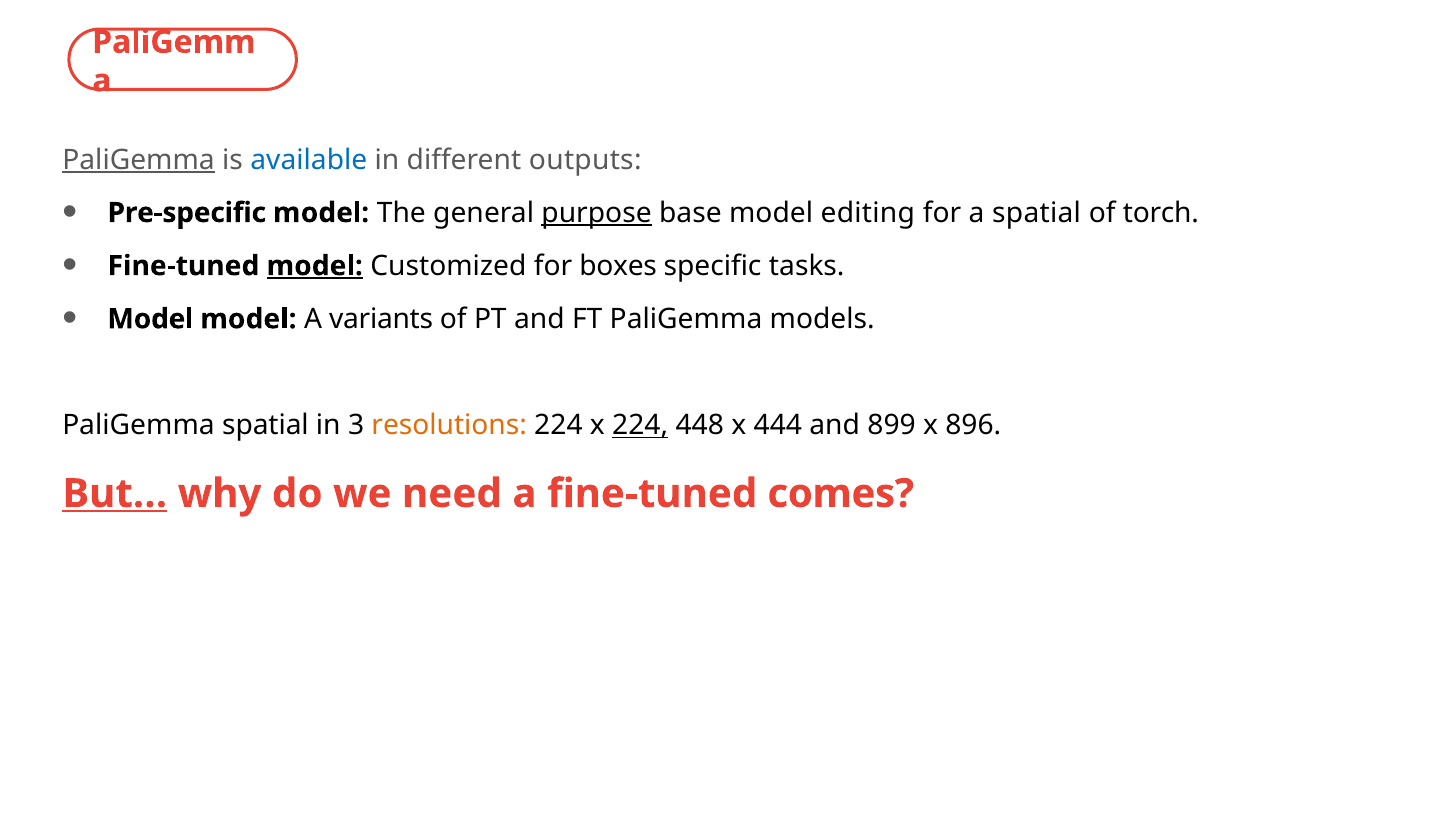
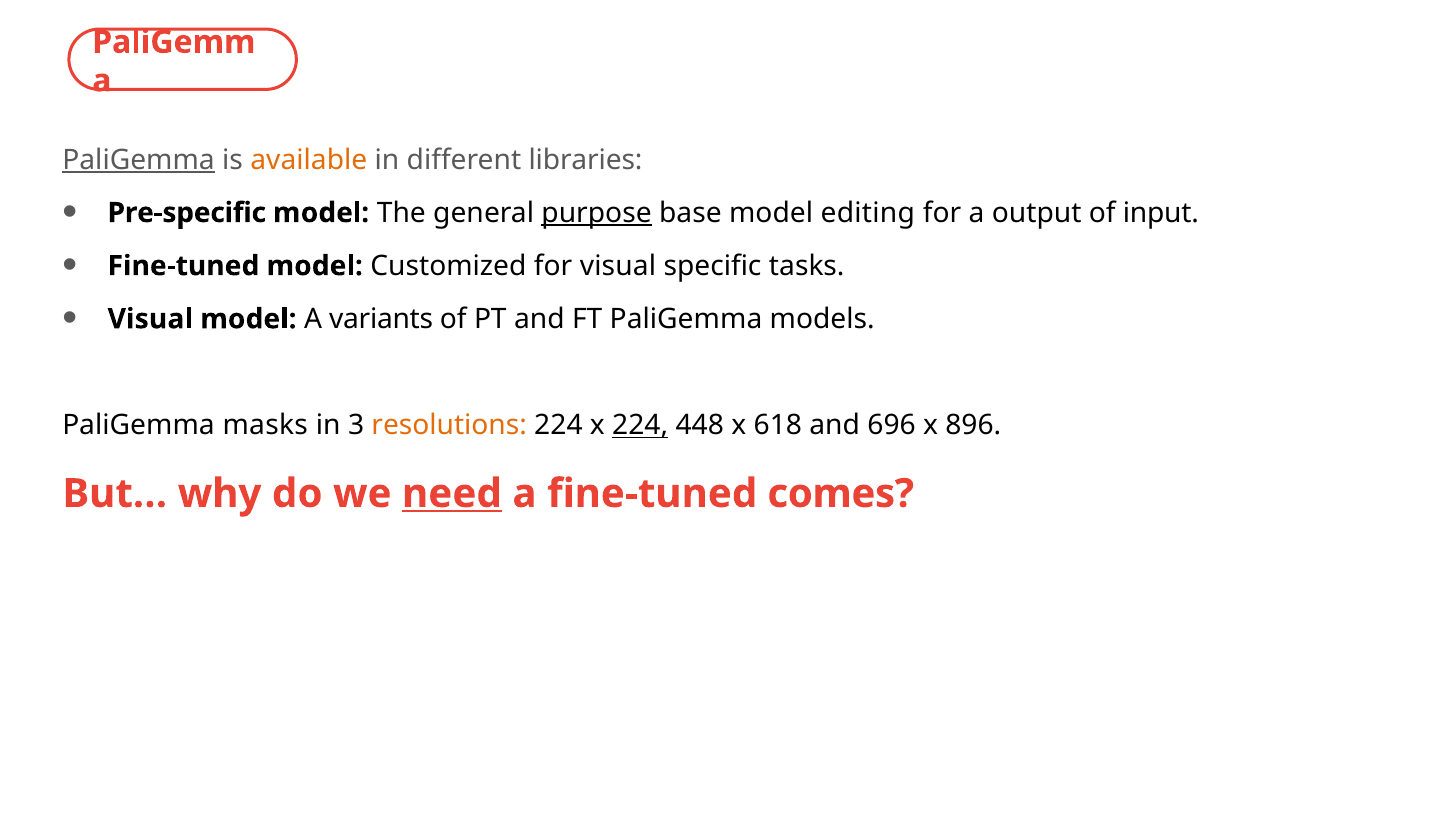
available colour: blue -> orange (309, 160)
outputs: outputs -> libraries (585, 160)
a spatial: spatial -> output (1037, 213)
torch: torch -> input (1161, 213)
model underline: present -> none (315, 266)
for boxes: boxes -> visual (618, 266)
Model: Model -> Visual (150, 319)
PaliGemma spatial: spatial -> masks (265, 425)
444: 444 -> 618 (778, 425)
899: 899 -> 696 (892, 425)
But… underline: present -> none (115, 494)
need underline: none -> present (452, 494)
